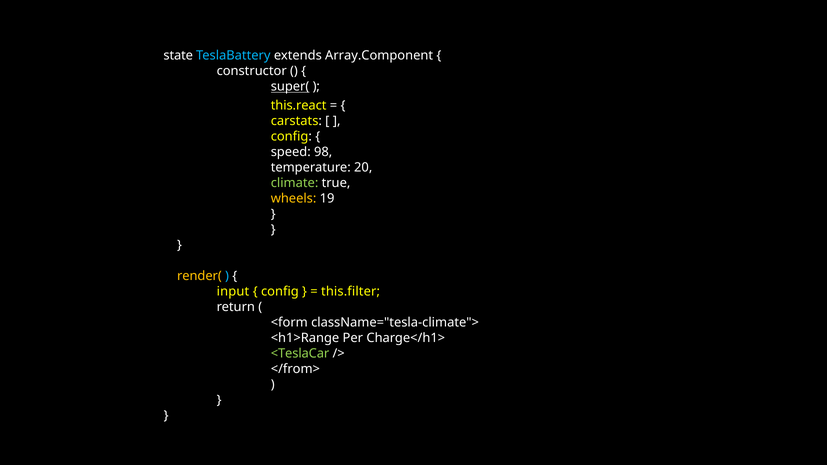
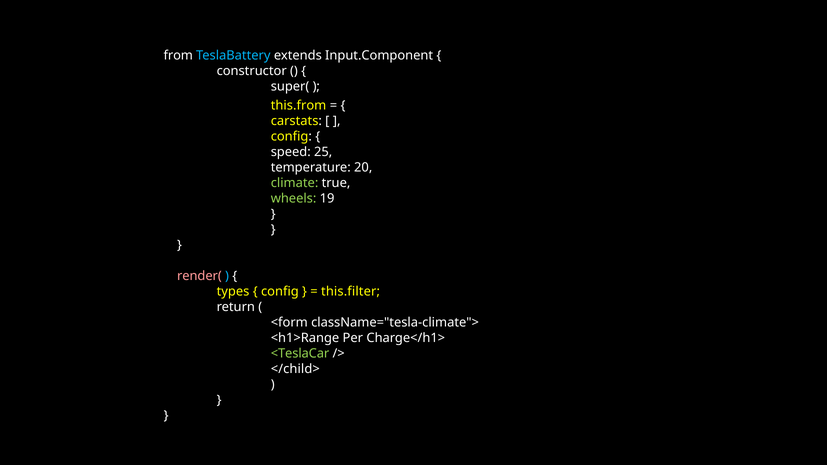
state: state -> from (178, 56)
Array.Component: Array.Component -> Input.Component (379, 56)
super( underline: present -> none (290, 87)
this.react: this.react -> this.from (299, 106)
98: 98 -> 25 (323, 152)
wheels colour: yellow -> light green (294, 199)
render( colour: yellow -> pink (199, 276)
input: input -> types (233, 292)
</from>: </from> -> </child> (295, 369)
